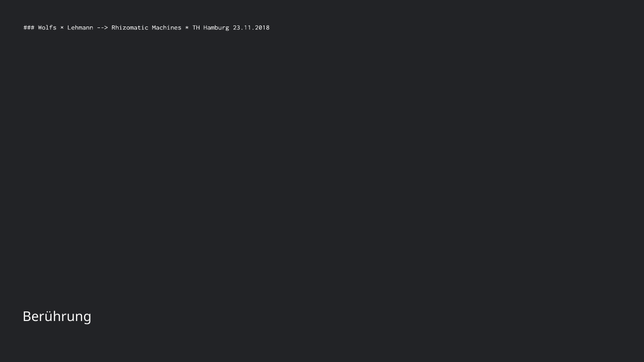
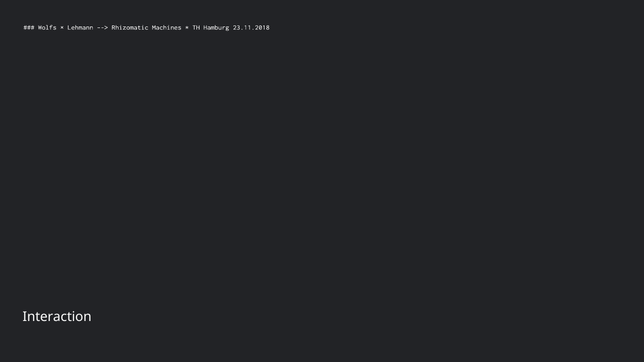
Berührung: Berührung -> Interaction (57, 317)
